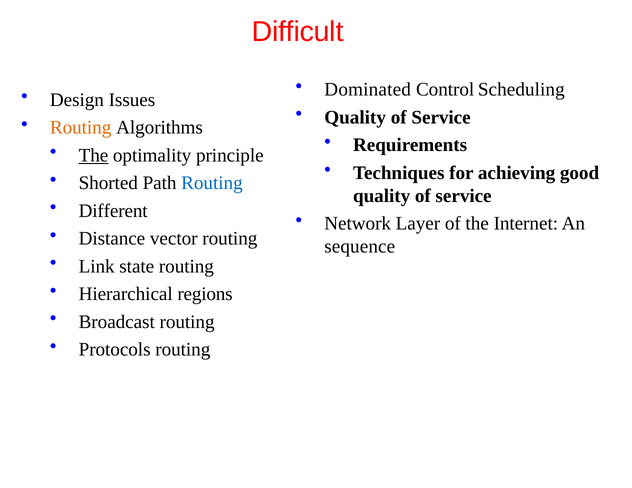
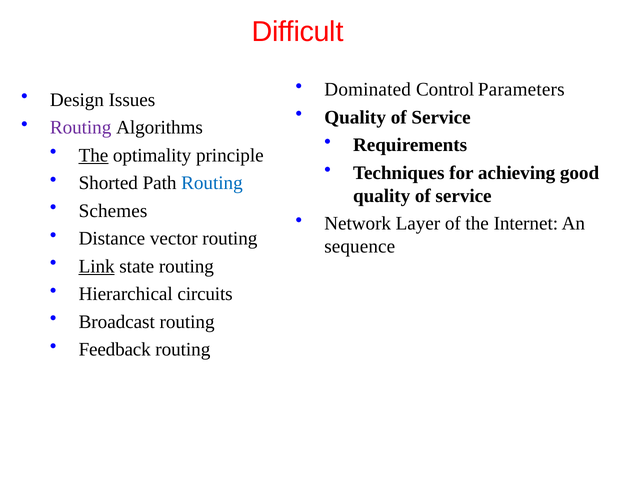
Scheduling: Scheduling -> Parameters (521, 90)
Routing colour: orange -> purple (81, 128)
Different: Different -> Schemes (113, 211)
Link underline: none -> present (97, 266)
regions: regions -> circuits (205, 294)
Protocols: Protocols -> Feedback (115, 350)
